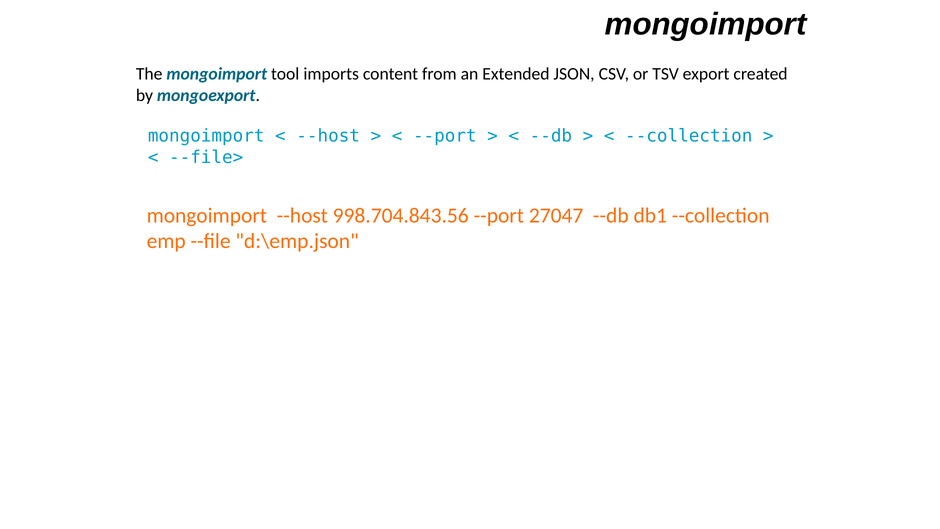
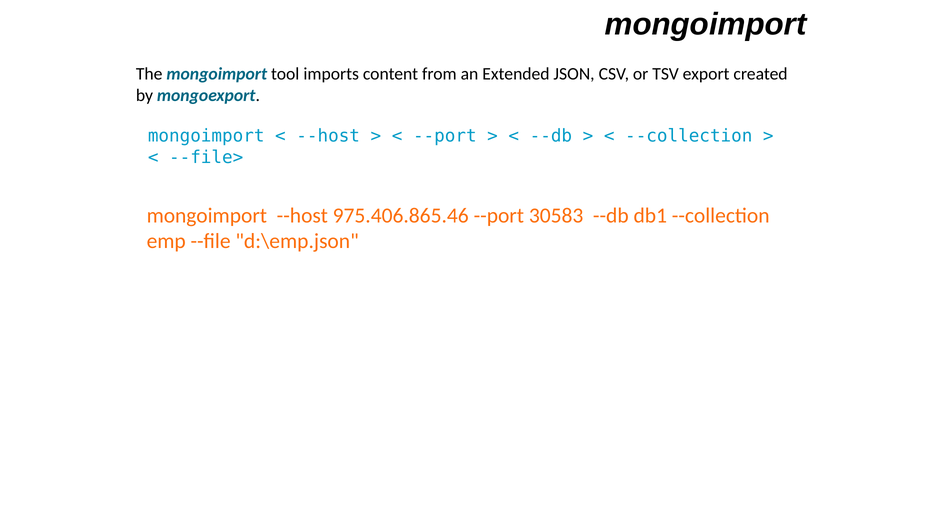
998.704.843.56: 998.704.843.56 -> 975.406.865.46 (401, 215)
27047: 27047 -> 30583 (556, 215)
